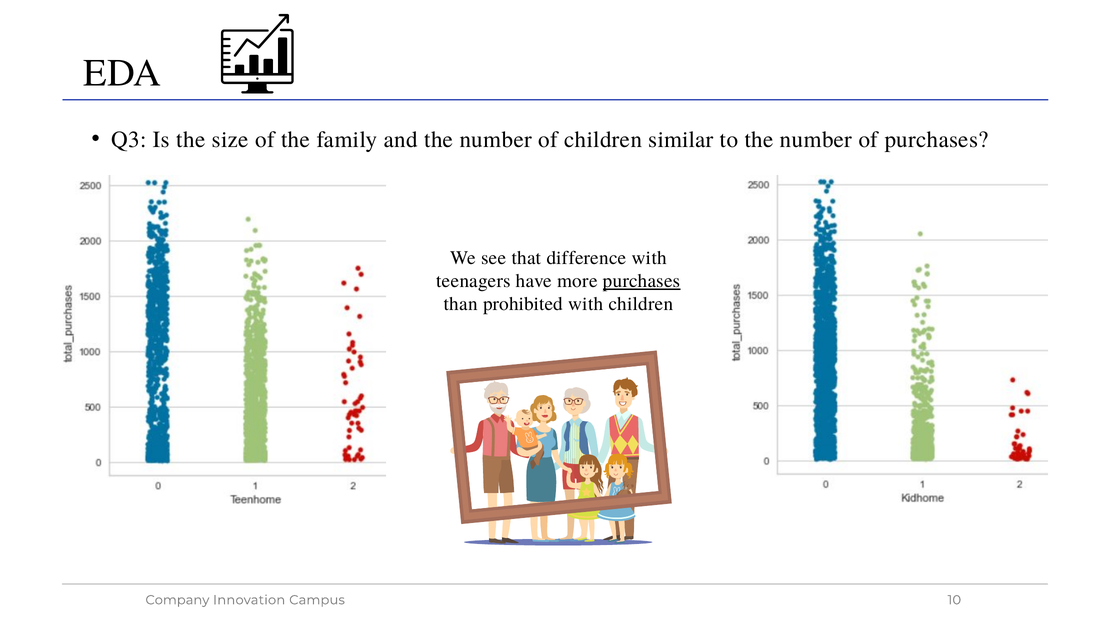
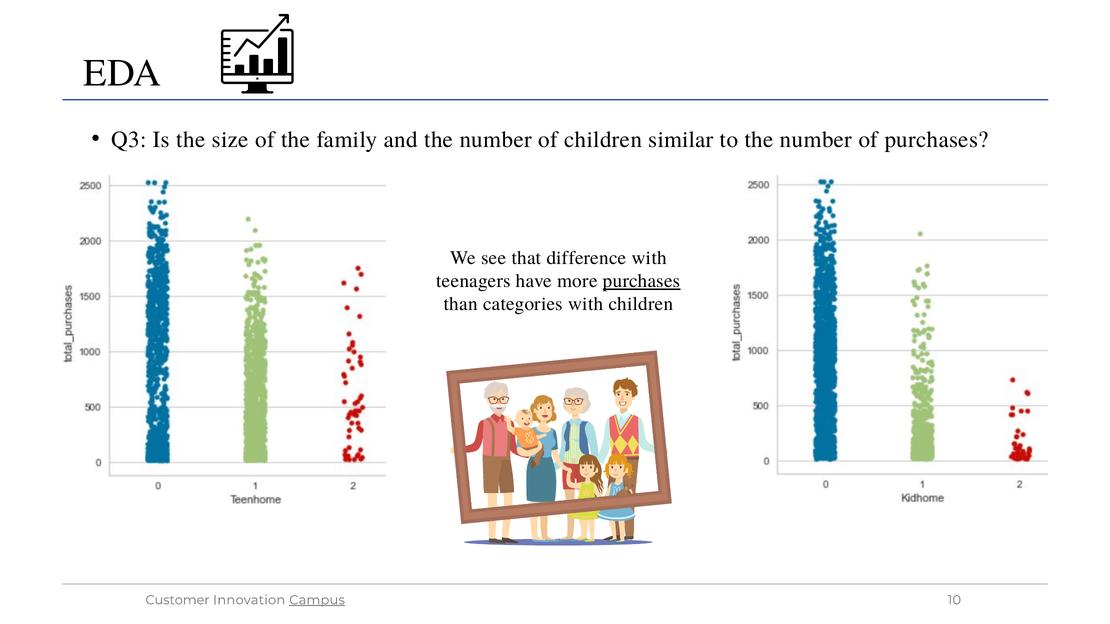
prohibited: prohibited -> categories (523, 304)
Company: Company -> Customer (177, 600)
Campus underline: none -> present (317, 600)
